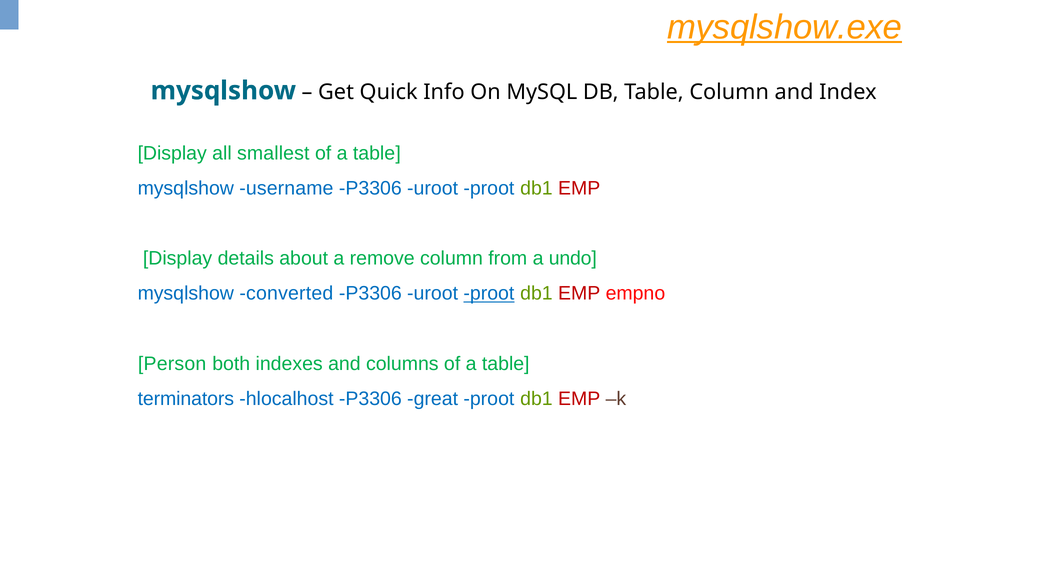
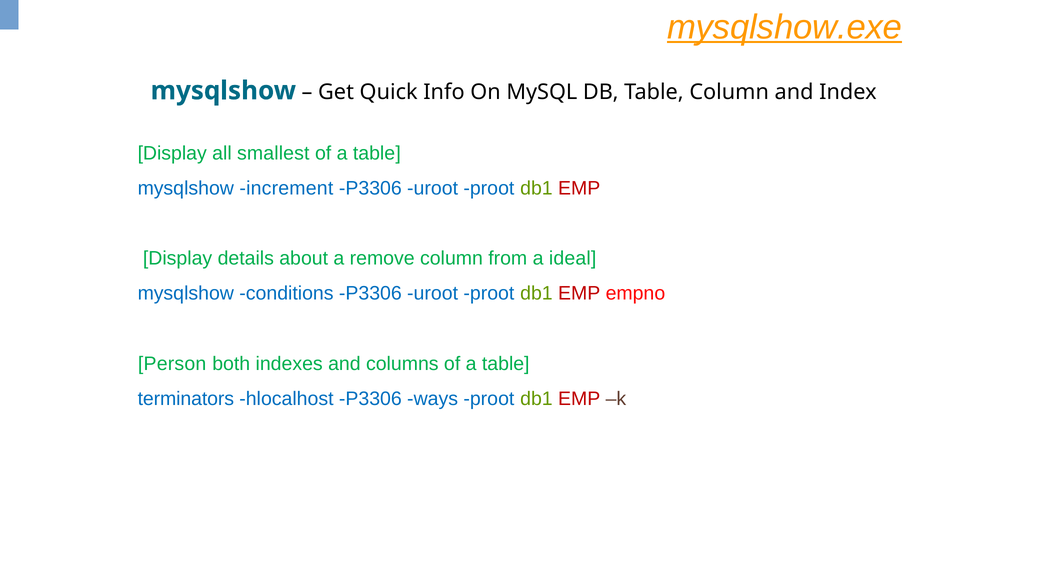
username: username -> increment (286, 188)
undo: undo -> ideal (573, 258)
converted: converted -> conditions (286, 294)
proot underline: present -> none (489, 294)
great: great -> ways (433, 399)
